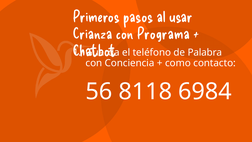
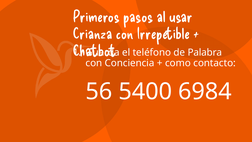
Programa: Programa -> Irrepetible (163, 34)
8118: 8118 -> 5400 (145, 91)
